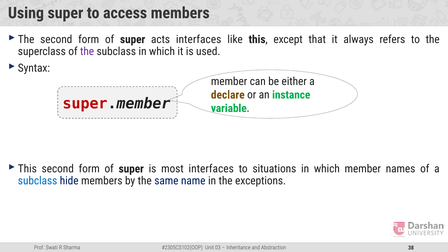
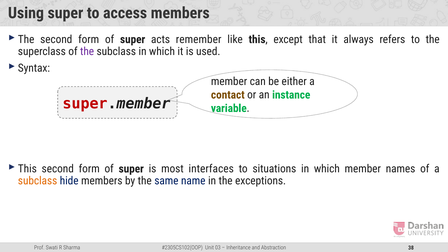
acts interfaces: interfaces -> remember (199, 39)
declare: declare -> contact (228, 95)
subclass colour: blue -> orange (38, 181)
